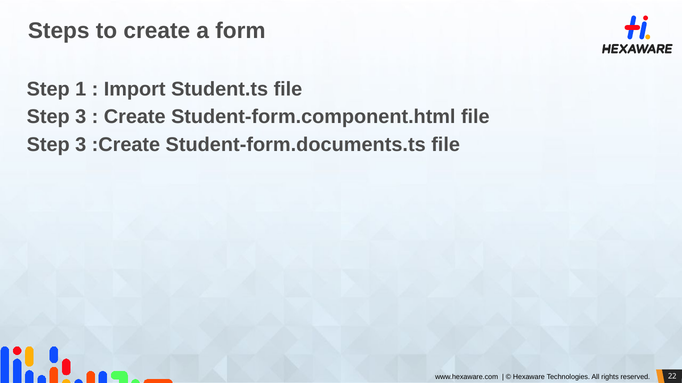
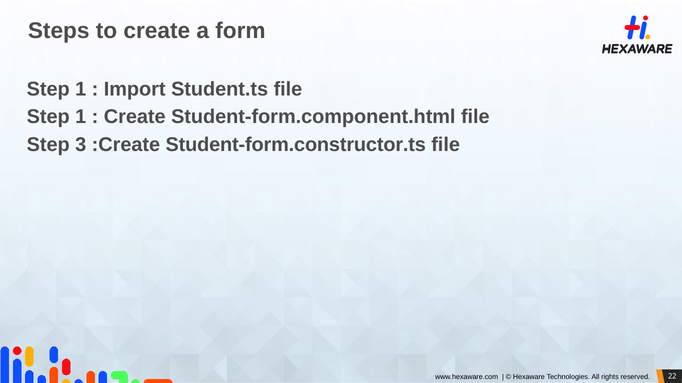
3: 3 -> 1 (81, 117)
Student-form.documents.ts: Student-form.documents.ts -> Student-form.constructor.ts (296, 145)
